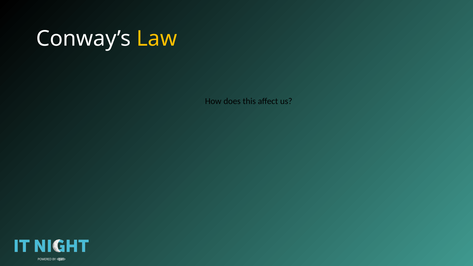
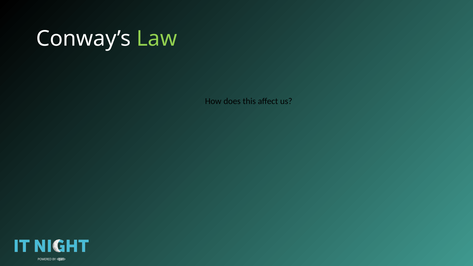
Law colour: yellow -> light green (157, 39)
